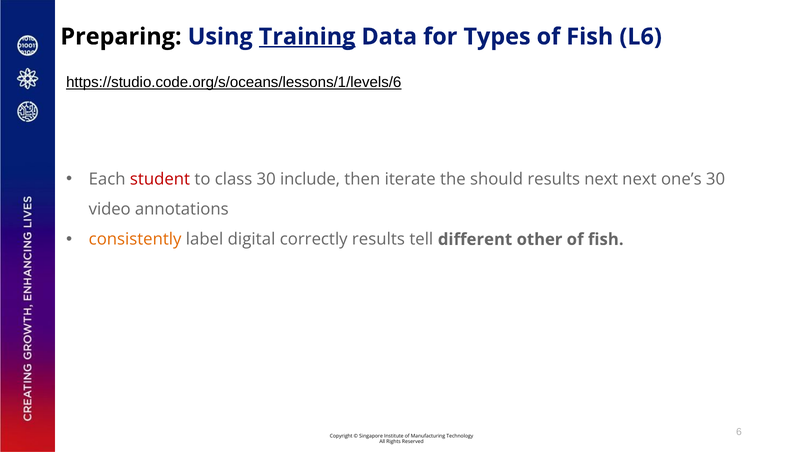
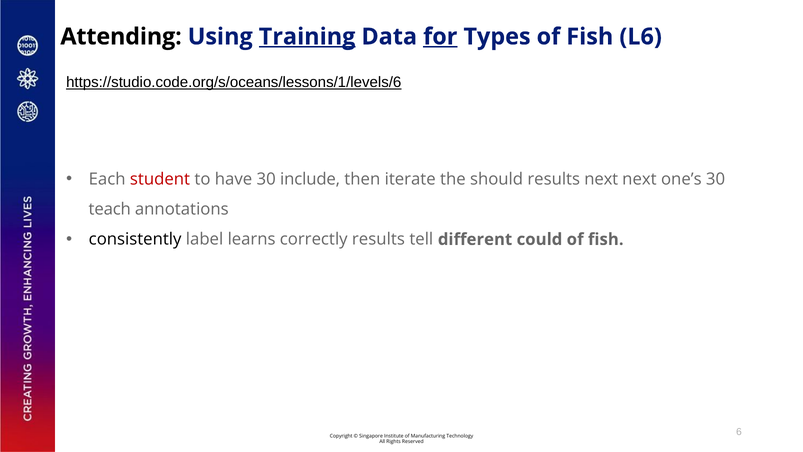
Preparing: Preparing -> Attending (121, 37)
for underline: none -> present (440, 37)
class: class -> have (234, 179)
video: video -> teach (110, 209)
consistently colour: orange -> black (135, 239)
digital: digital -> learns (252, 239)
other: other -> could (539, 239)
